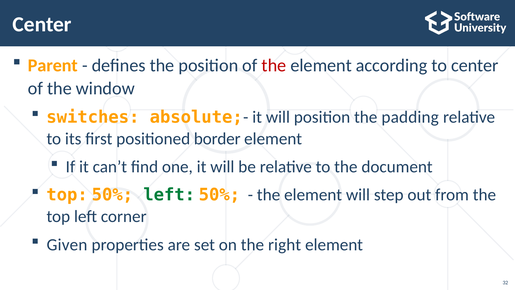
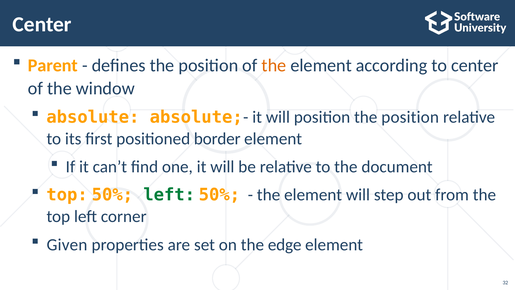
the colour: red -> orange (274, 65)
switches: switches -> absolute (93, 117)
position the padding: padding -> position (410, 117)
right: right -> edge (285, 244)
